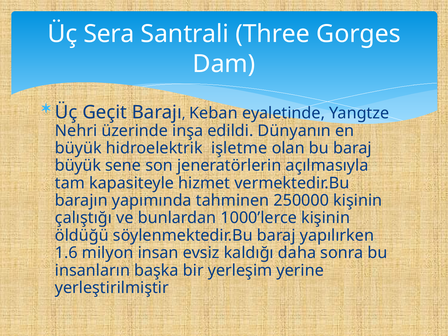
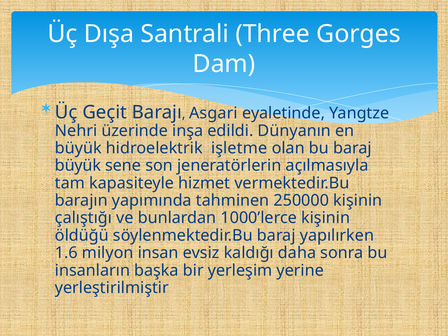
Sera: Sera -> Dışa (109, 34)
Keban: Keban -> Asgari (213, 113)
